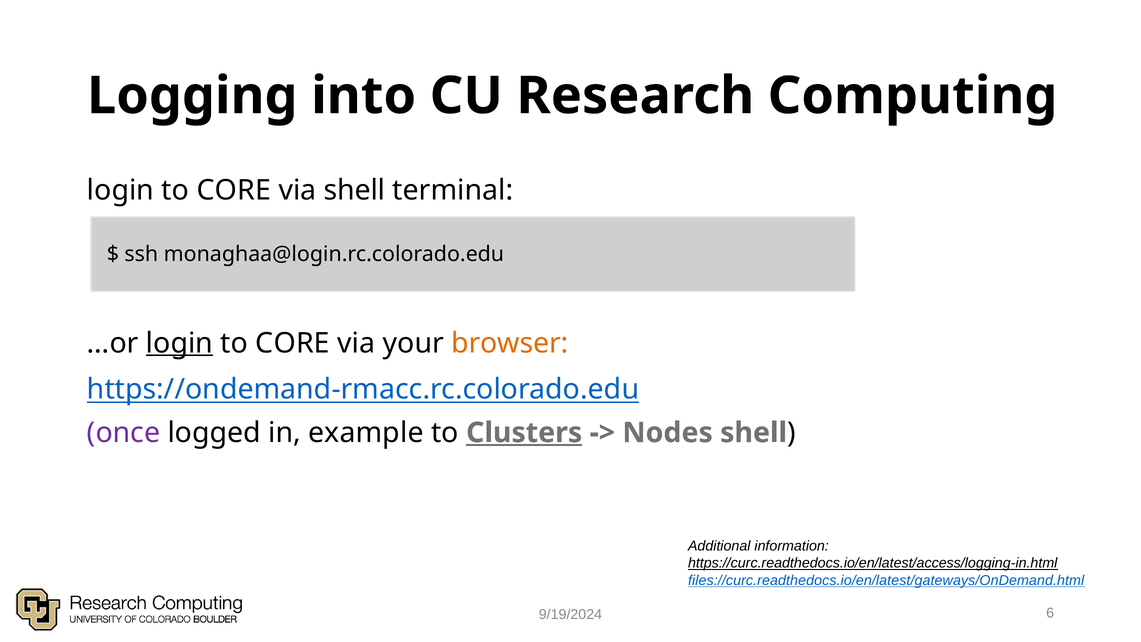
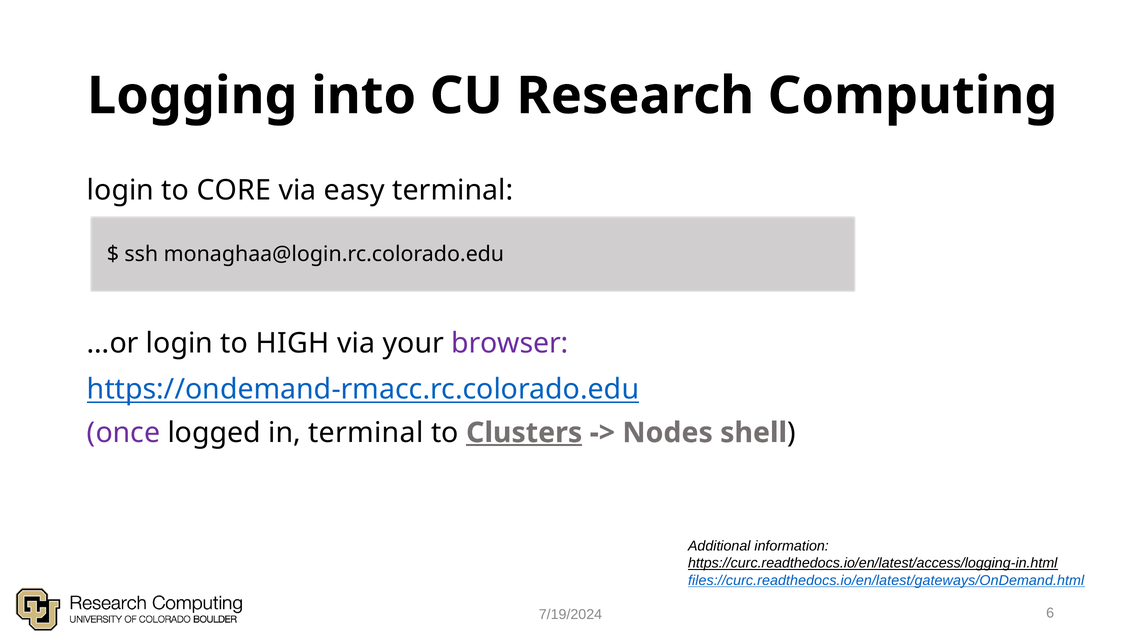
via shell: shell -> easy (354, 190)
login underline: present -> none (179, 343)
CORE: CORE -> HIGH (293, 343)
browser colour: orange -> purple (510, 343)
in example: example -> terminal (366, 433)
9/19/2024: 9/19/2024 -> 7/19/2024 (570, 614)
